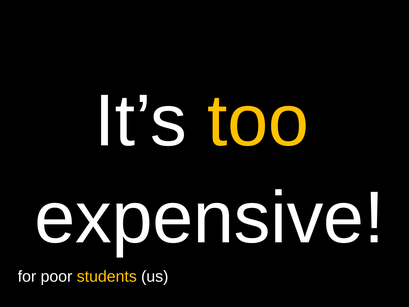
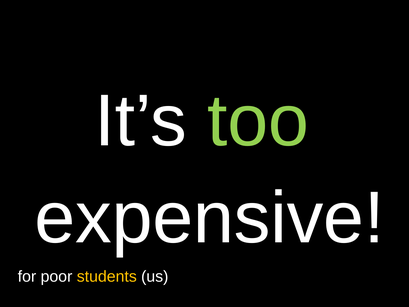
too colour: yellow -> light green (258, 121)
